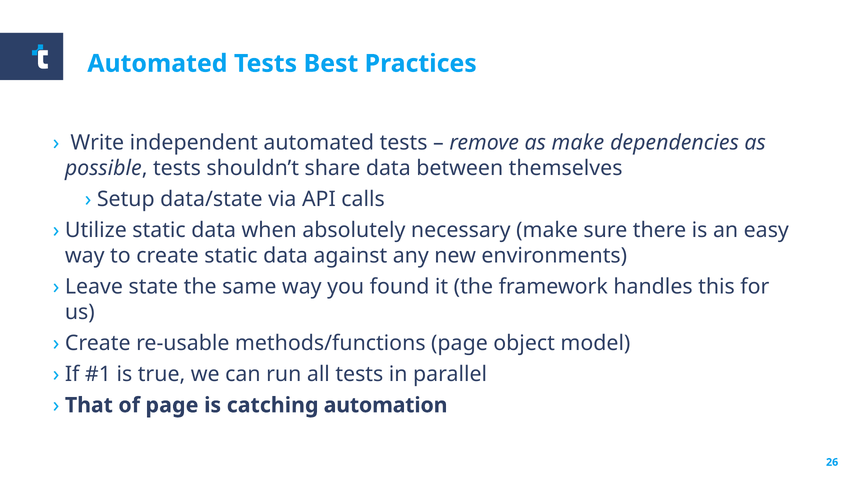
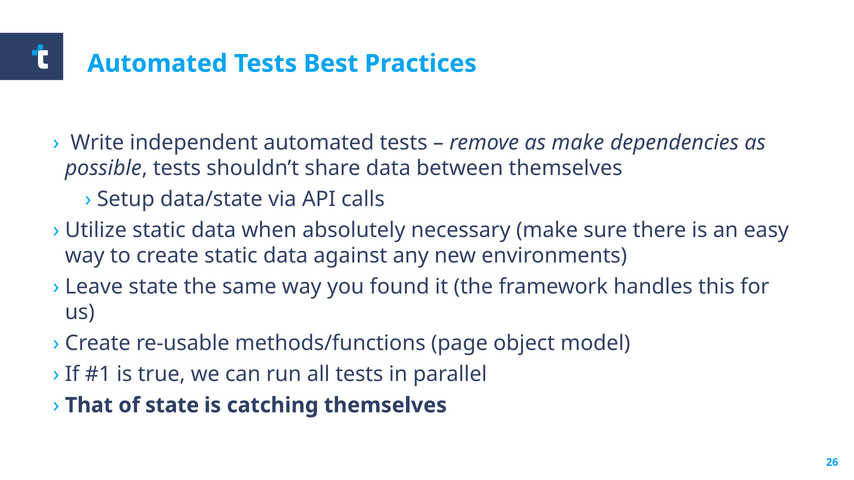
of page: page -> state (172, 406)
catching automation: automation -> themselves (385, 406)
